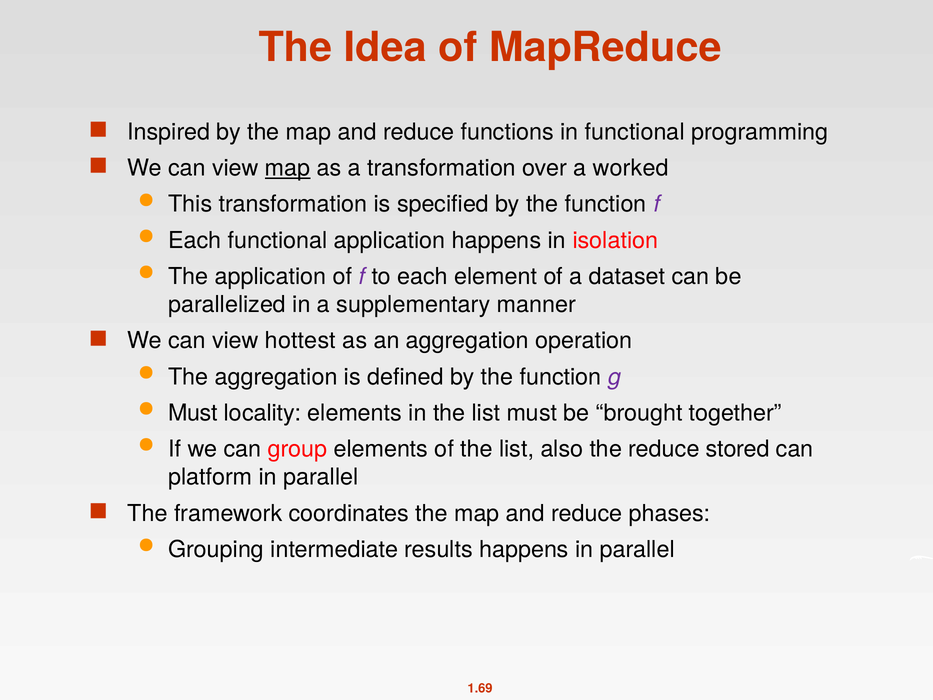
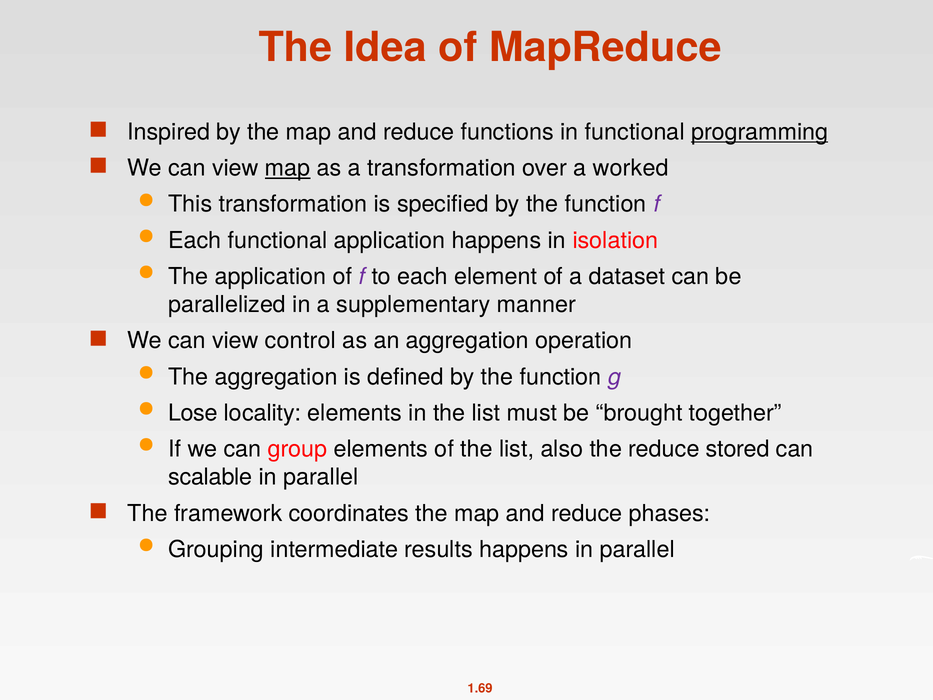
programming underline: none -> present (760, 132)
hottest: hottest -> control (300, 341)
Must: Must -> Lose (193, 413)
platform: platform -> scalable (210, 477)
